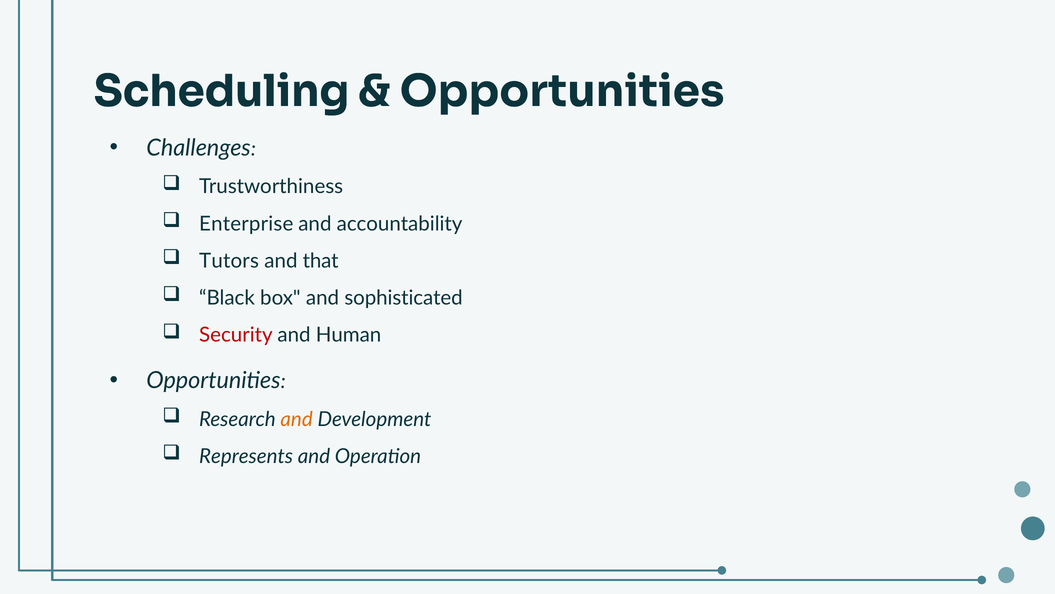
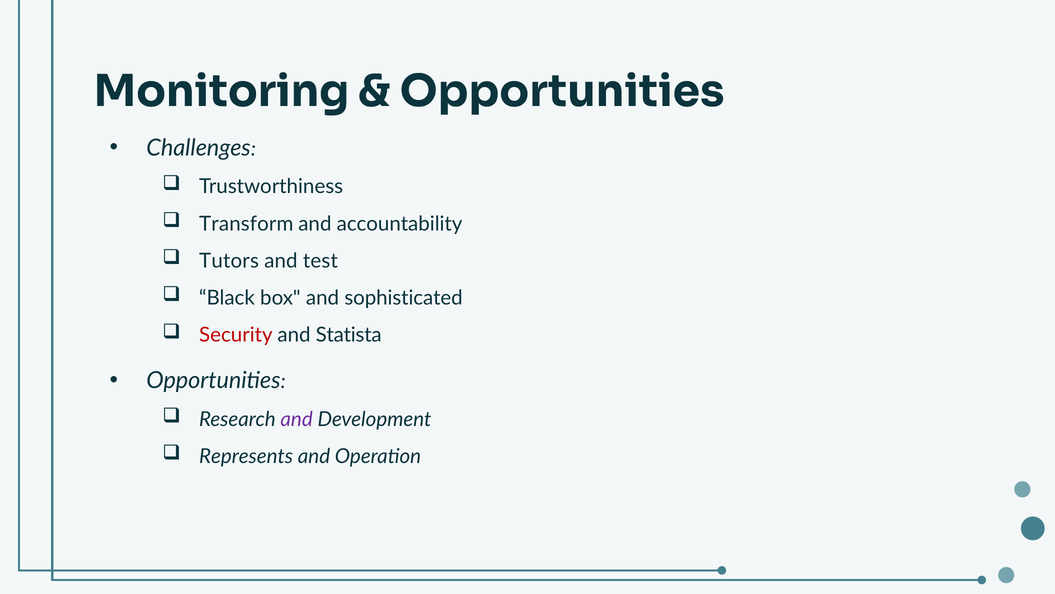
Scheduling: Scheduling -> Monitoring (221, 91)
Enterprise: Enterprise -> Transform (246, 224)
that: that -> test (320, 261)
Human: Human -> Statista (349, 335)
and colour: orange -> purple (297, 419)
